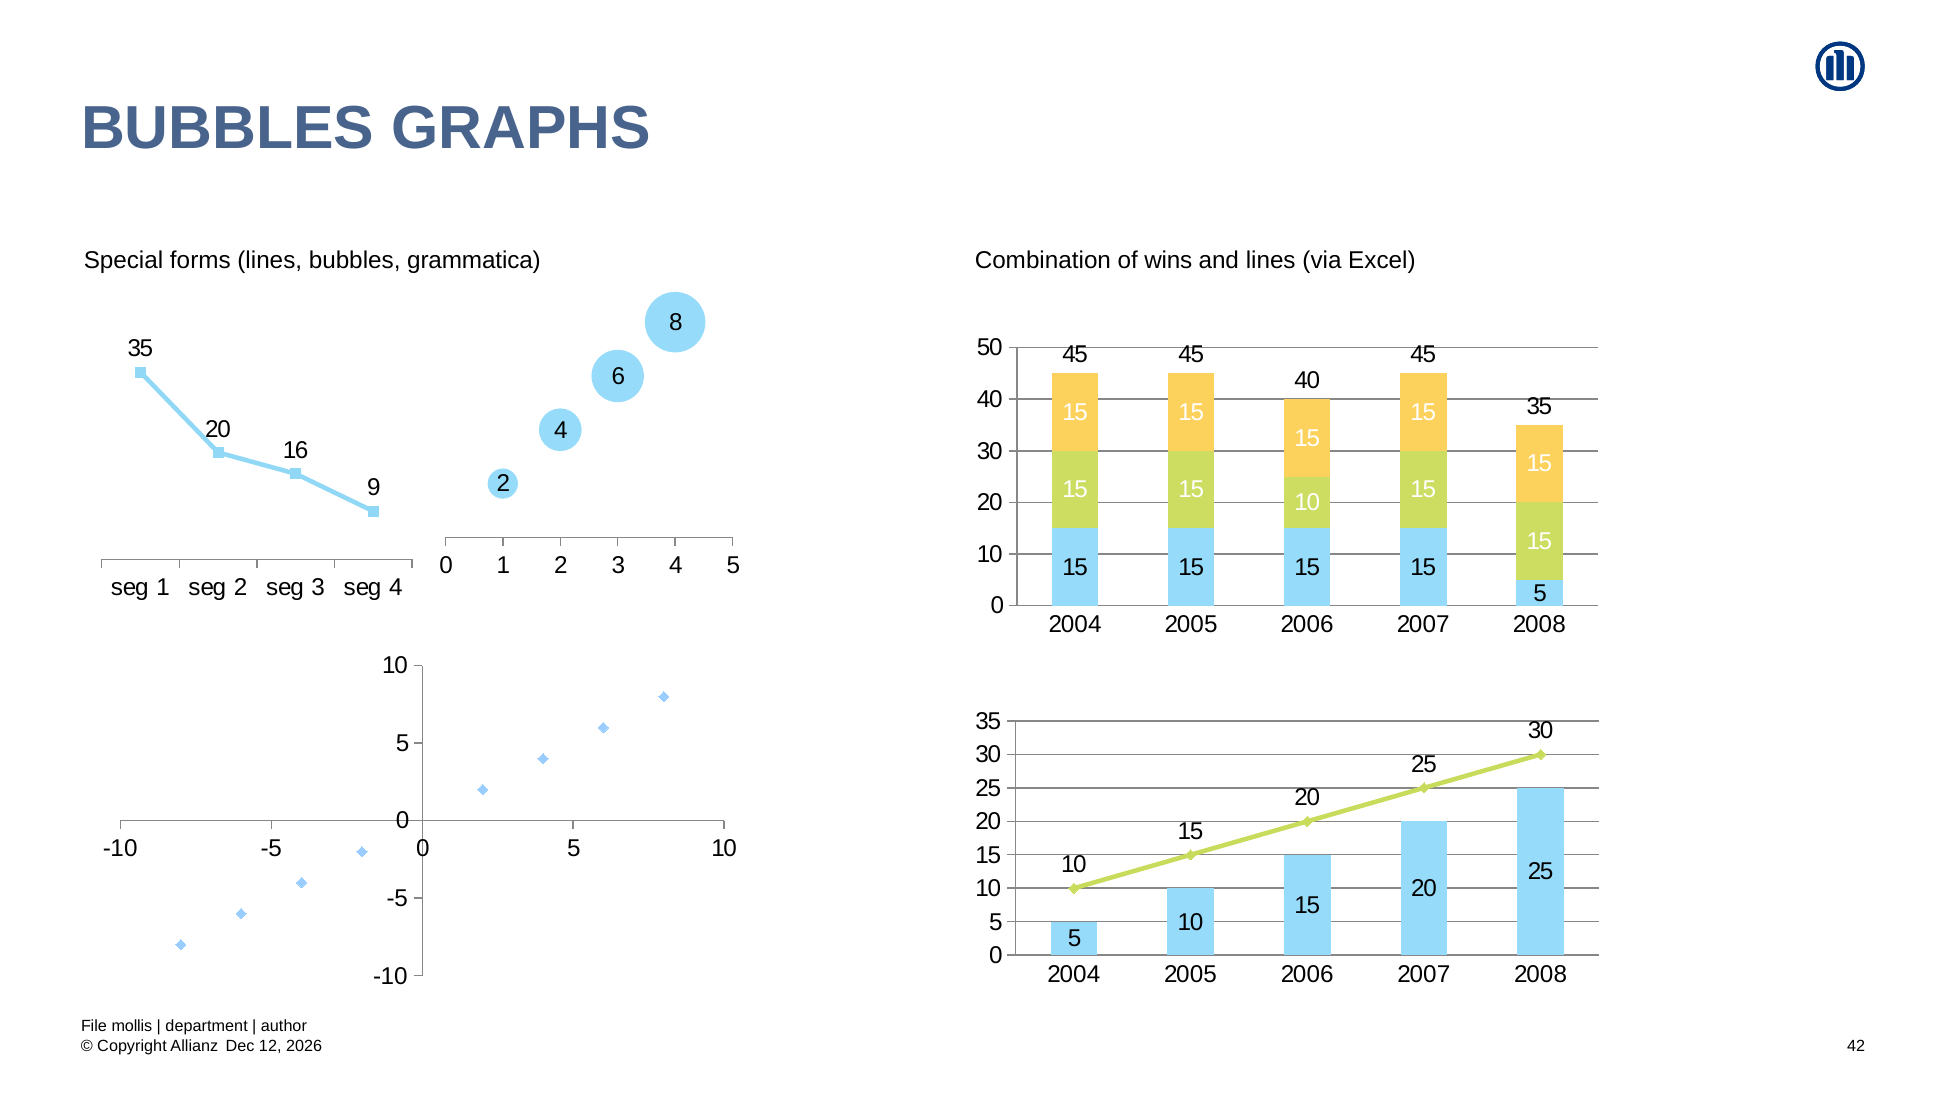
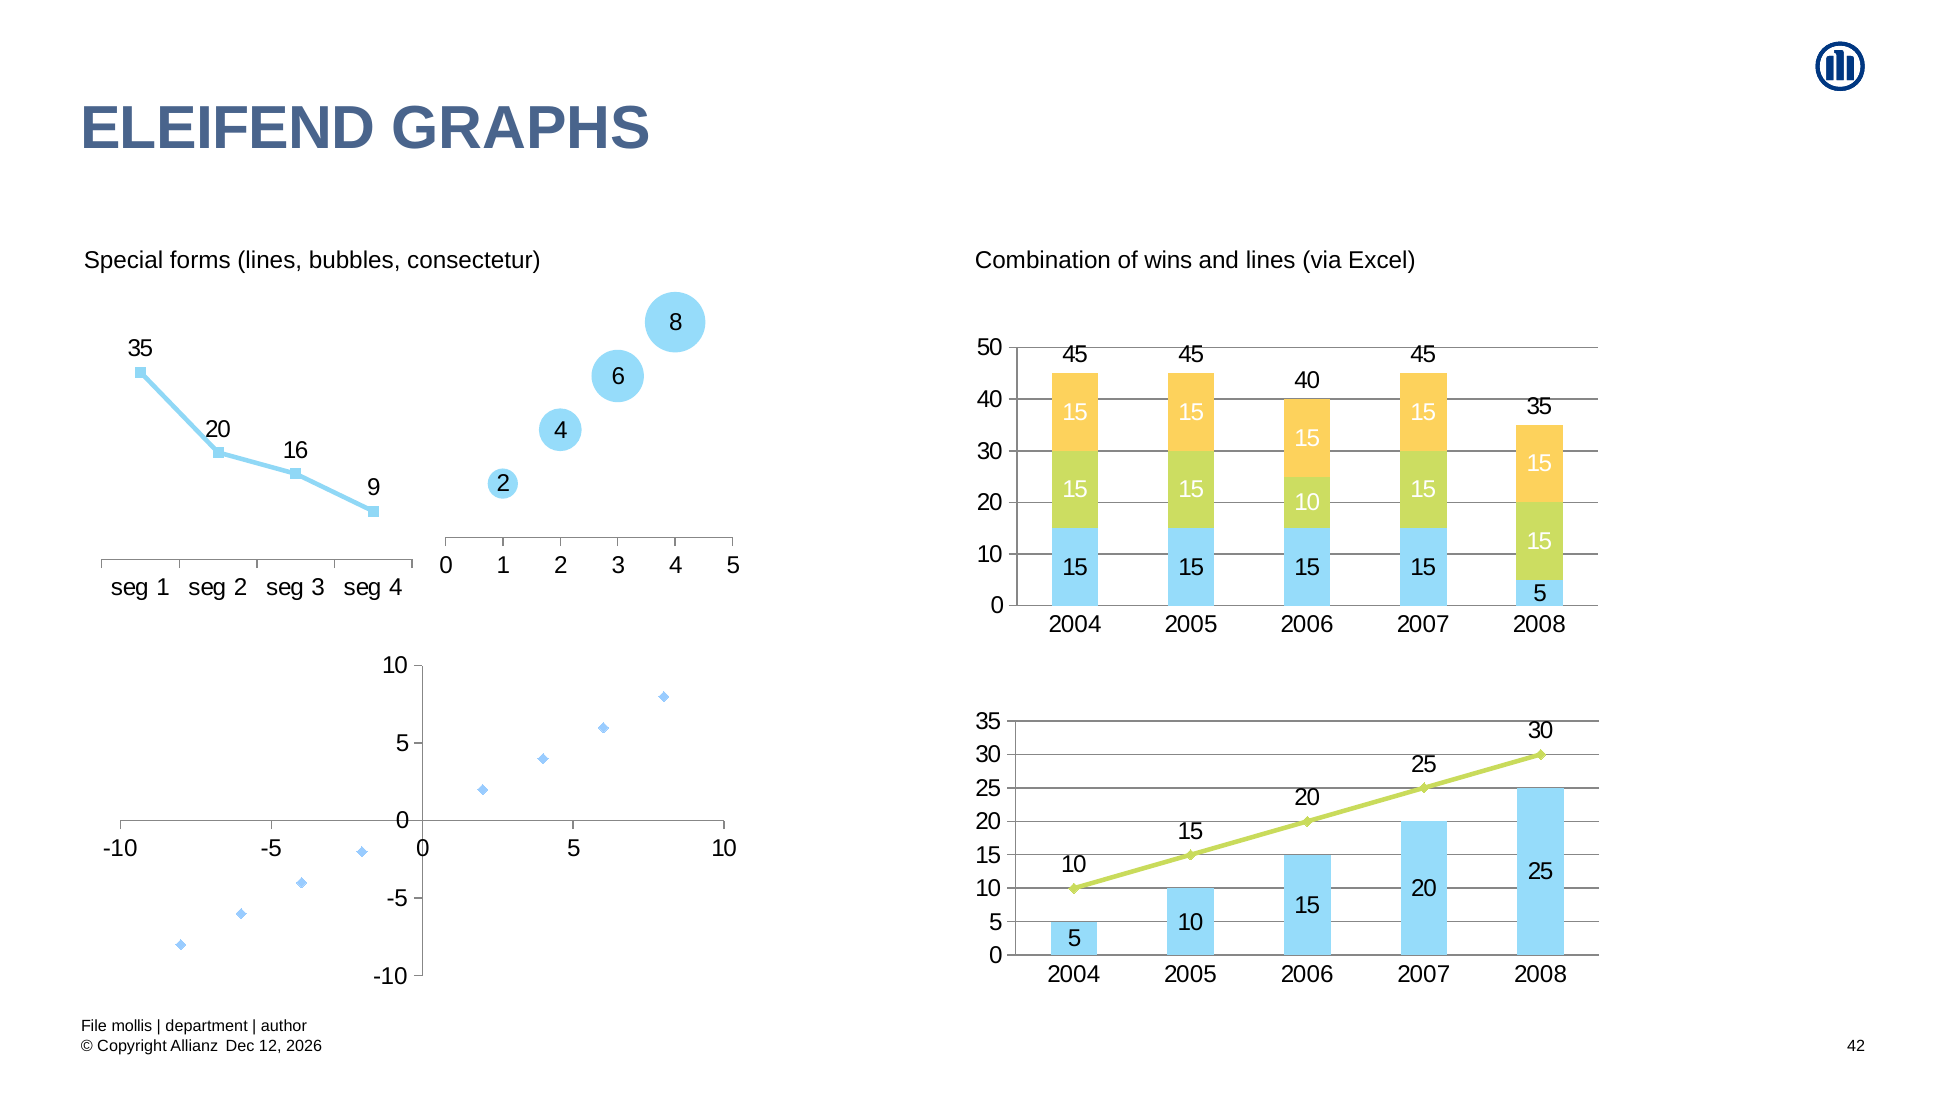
BUBBLES: BUBBLES -> ELEIFEND (228, 129)
grammatica: grammatica -> consectetur (474, 260)
